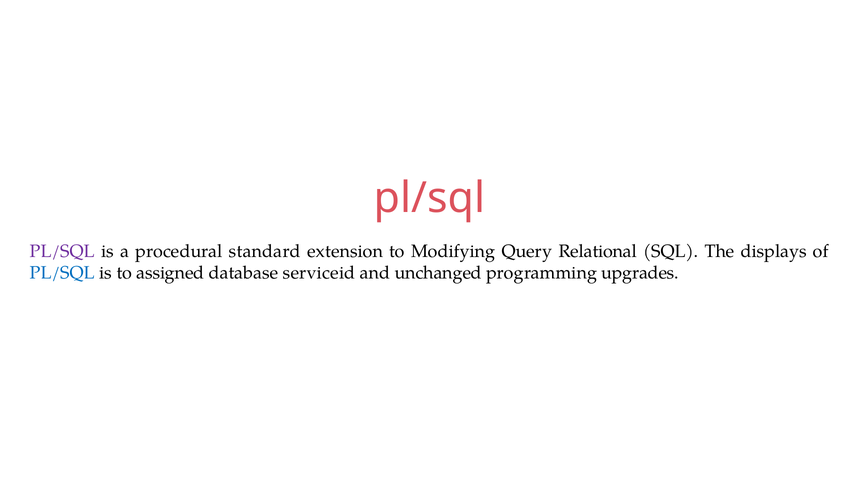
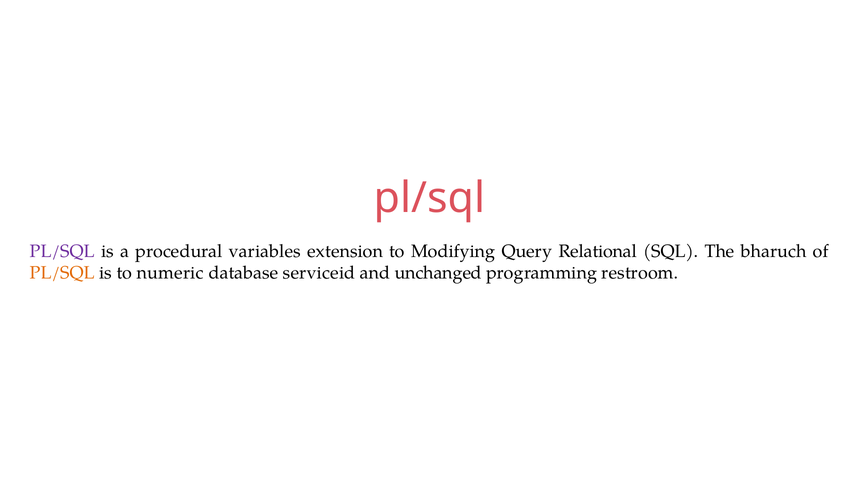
standard: standard -> variables (265, 251)
displays: displays -> bharuch (774, 251)
PL/SQL colour: blue -> orange (62, 273)
assigned: assigned -> numeric (170, 273)
upgrades: upgrades -> restroom (640, 273)
